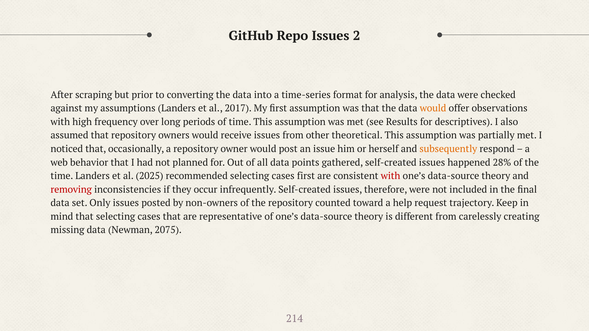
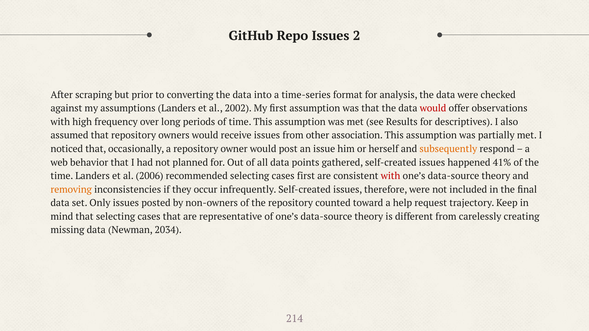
2017: 2017 -> 2002 (238, 108)
would colour: orange -> red (433, 108)
theoretical: theoretical -> association (357, 136)
28%: 28% -> 41% (502, 163)
2025: 2025 -> 2006 (150, 176)
removing colour: red -> orange (71, 190)
2075: 2075 -> 2034 (168, 230)
